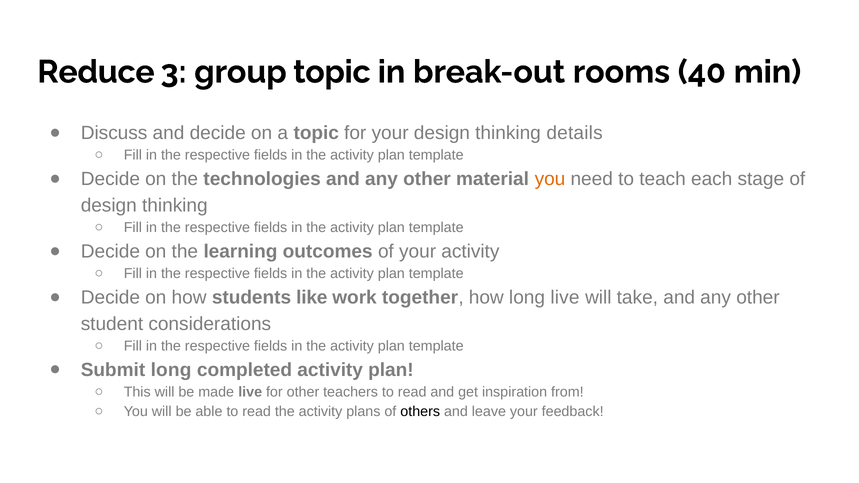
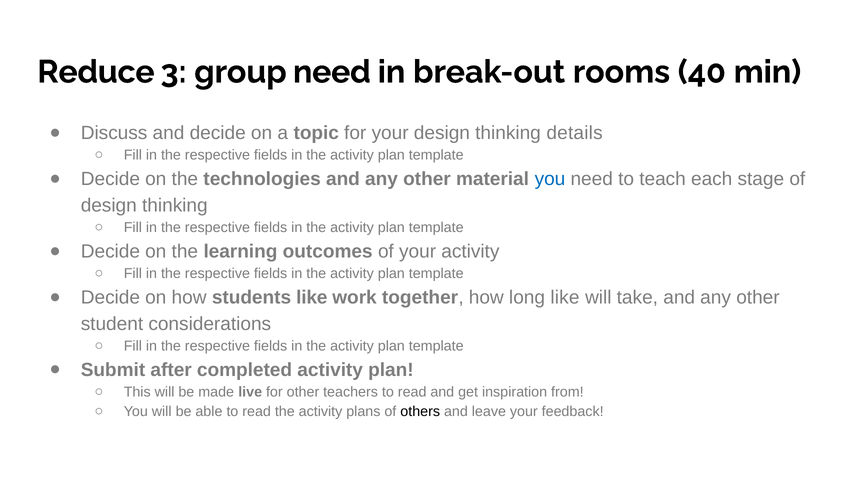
group topic: topic -> need (332, 72)
you colour: orange -> blue (550, 179)
long live: live -> like (565, 298)
Submit long: long -> after (171, 370)
